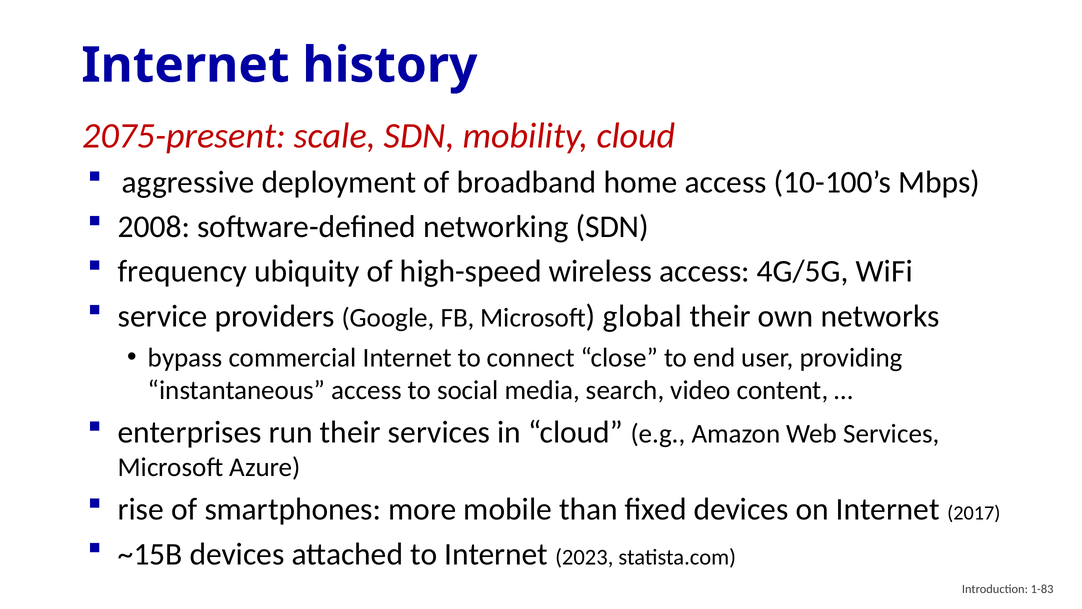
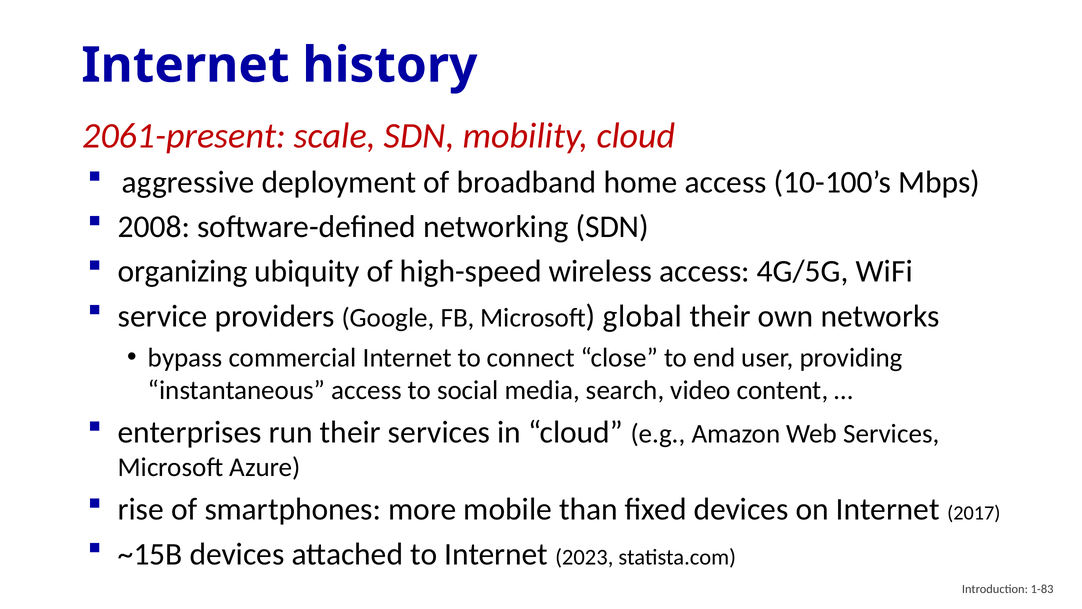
2075-present: 2075-present -> 2061-present (184, 136)
frequency: frequency -> organizing (183, 271)
